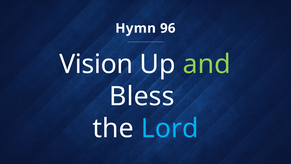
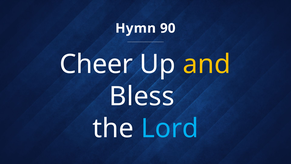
96: 96 -> 90 (168, 28)
Vision: Vision -> Cheer (96, 64)
and colour: light green -> yellow (207, 64)
